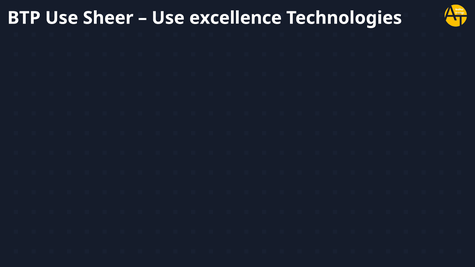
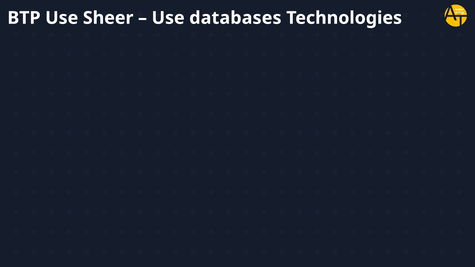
excellence: excellence -> databases (235, 18)
